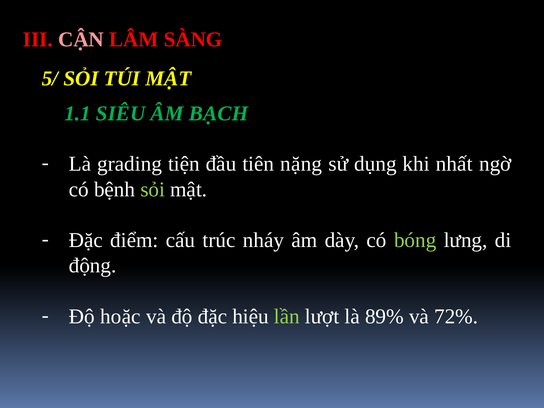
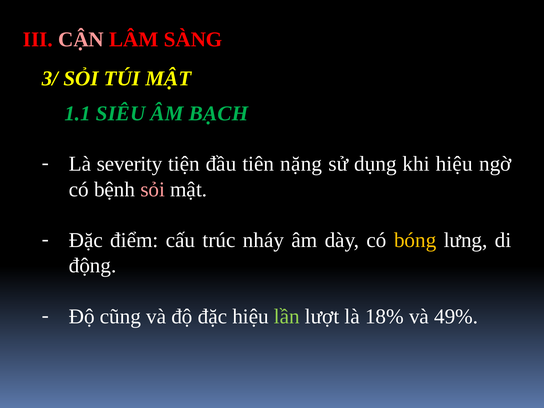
5/: 5/ -> 3/ (50, 78)
grading: grading -> severity (130, 164)
khi nhất: nhất -> hiệu (454, 164)
sỏi colour: light green -> pink (153, 189)
bóng colour: light green -> yellow (415, 240)
hoặc: hoặc -> cũng (120, 316)
89%: 89% -> 18% (384, 316)
72%: 72% -> 49% (456, 316)
